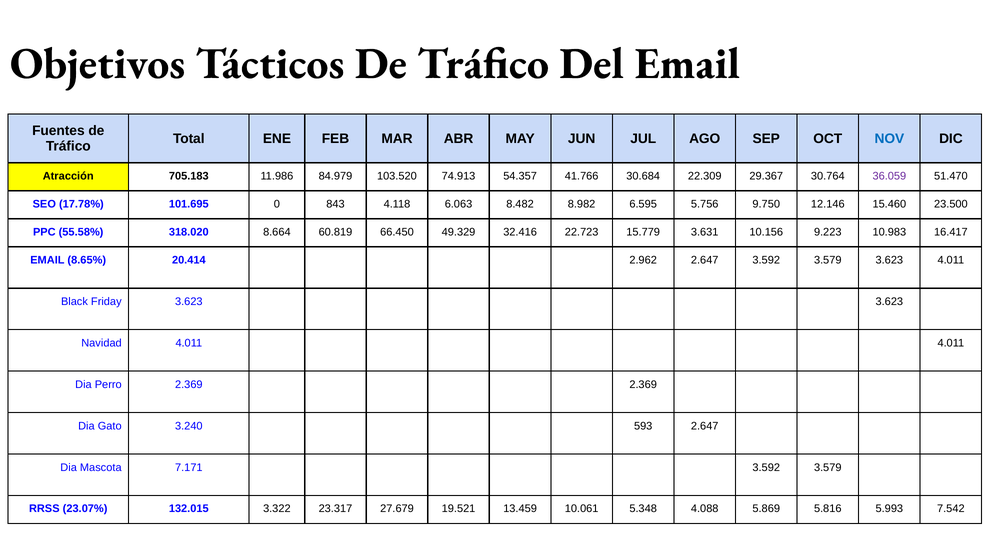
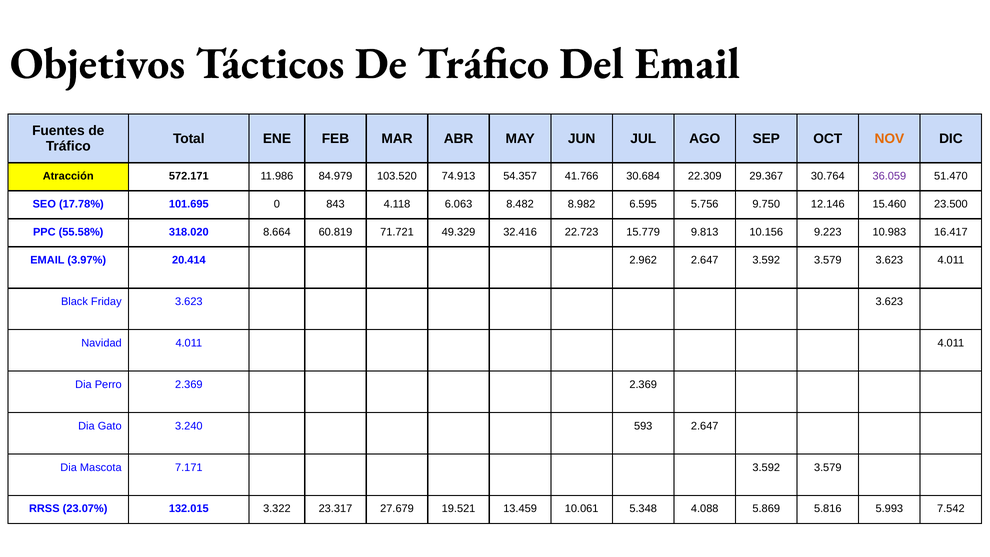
NOV colour: blue -> orange (889, 139)
705.183: 705.183 -> 572.171 (189, 176)
66.450: 66.450 -> 71.721 (397, 232)
3.631: 3.631 -> 9.813 (705, 232)
8.65%: 8.65% -> 3.97% (87, 260)
